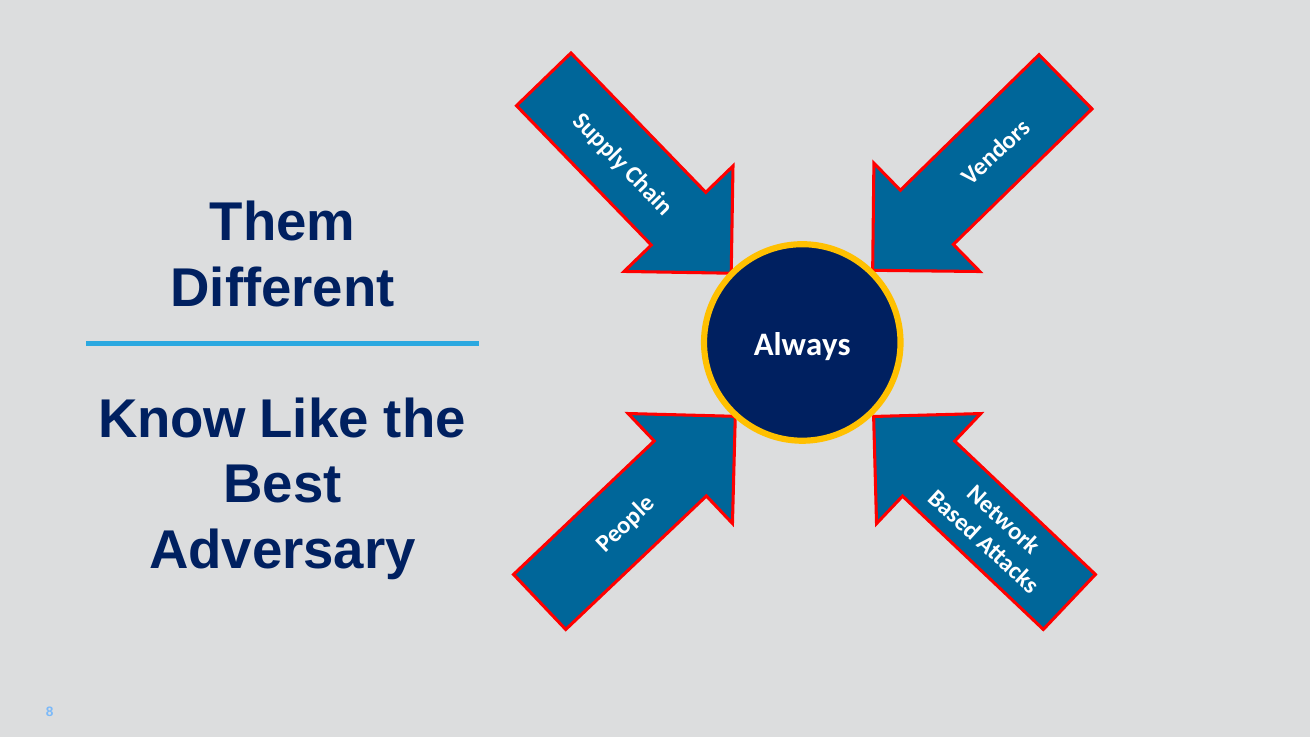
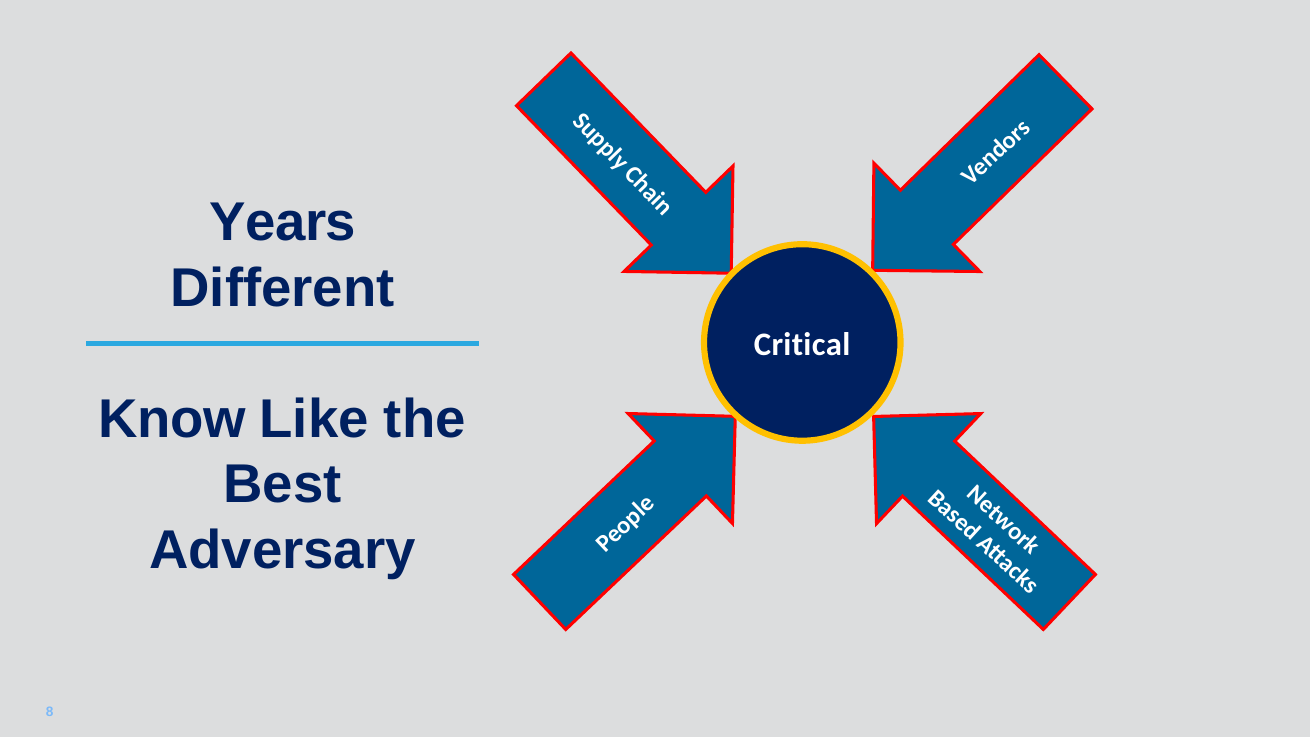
Them: Them -> Years (283, 223)
Always: Always -> Critical (802, 345)
